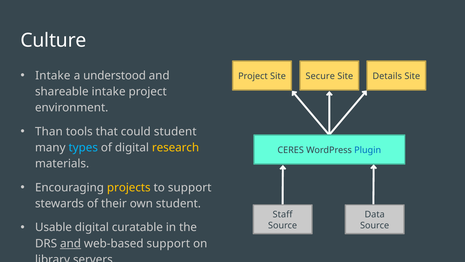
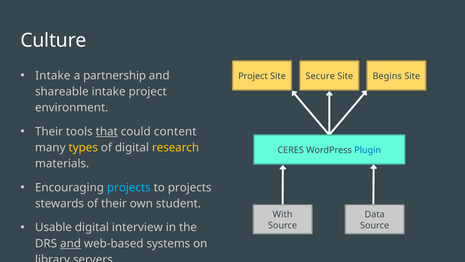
understood: understood -> partnership (115, 76)
Details: Details -> Begins (387, 76)
Than: Than -> Their (49, 131)
that underline: none -> present (107, 131)
could student: student -> content (175, 131)
types colour: light blue -> yellow (83, 147)
projects colour: yellow -> light blue (129, 187)
to support: support -> projects (190, 187)
Staff: Staff -> With (283, 214)
curatable: curatable -> interview (137, 227)
web-based support: support -> systems (168, 243)
